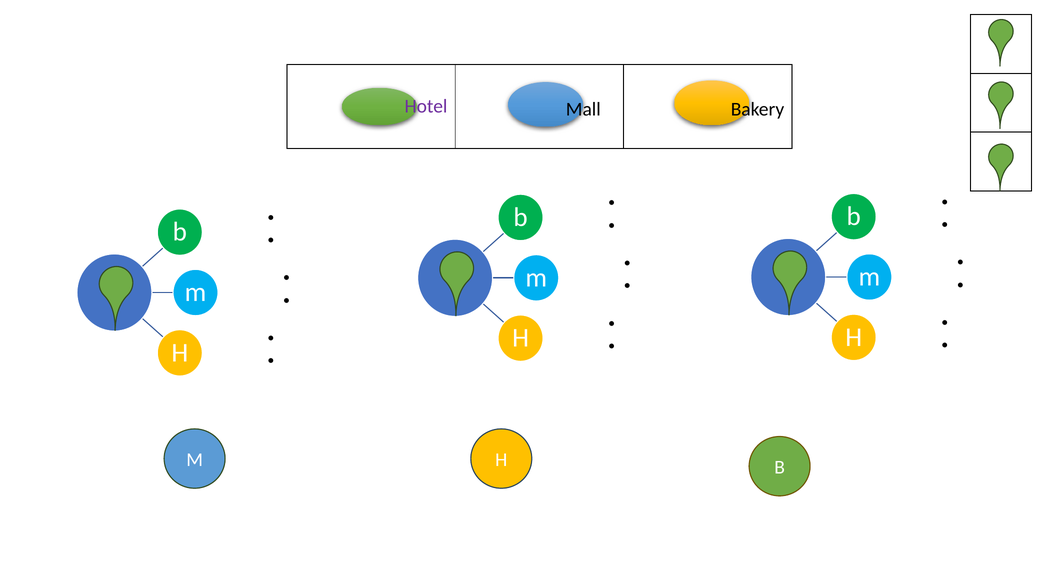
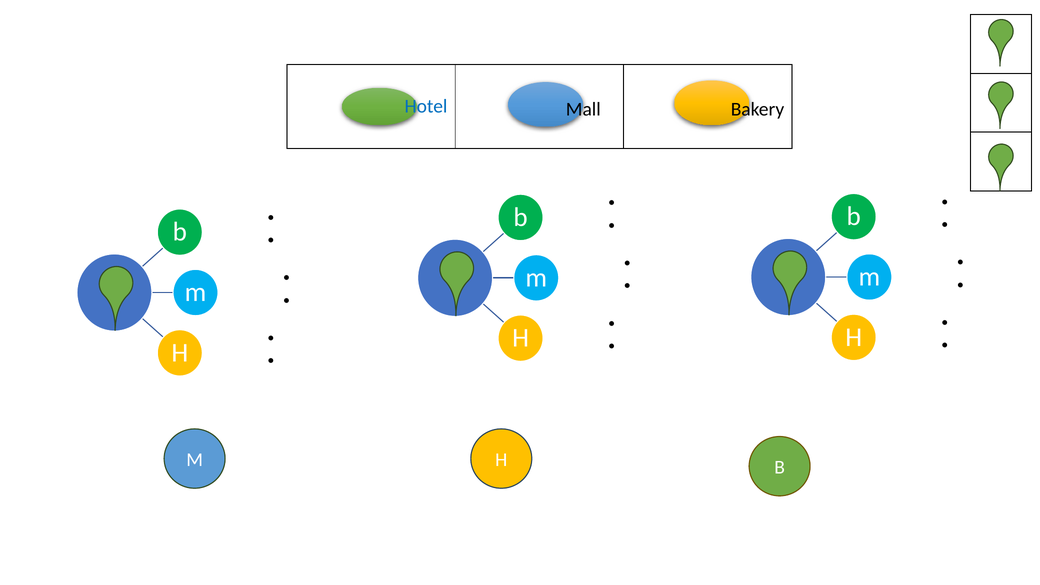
Hotel colour: purple -> blue (426, 106)
